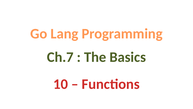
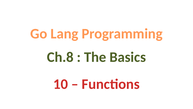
Ch.7: Ch.7 -> Ch.8 (60, 57)
